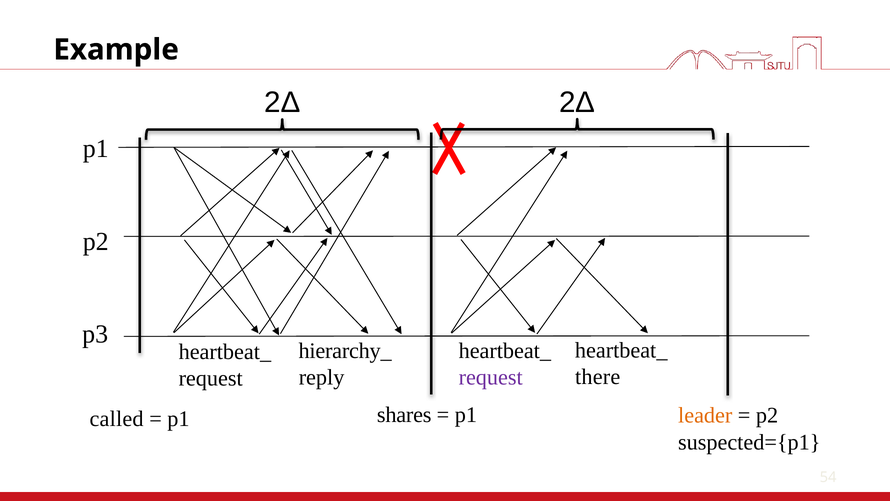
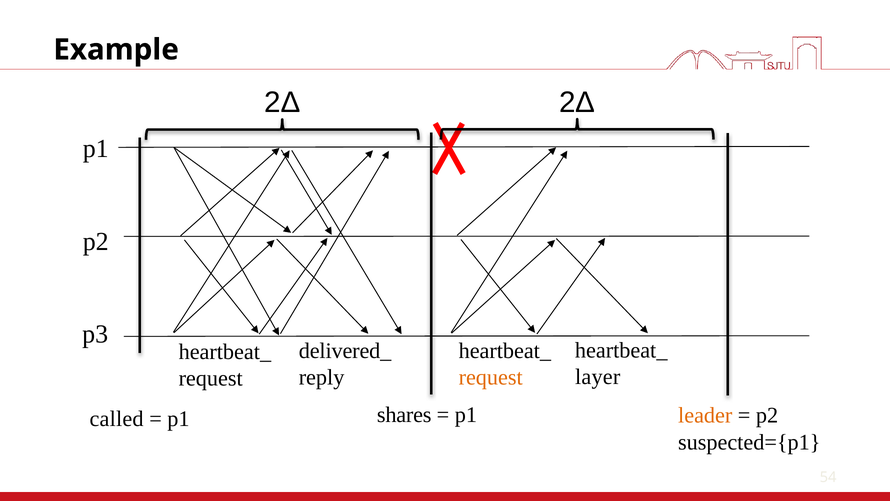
hierarchy_: hierarchy_ -> delivered_ (345, 351)
there: there -> layer (598, 377)
request colour: purple -> orange (491, 377)
